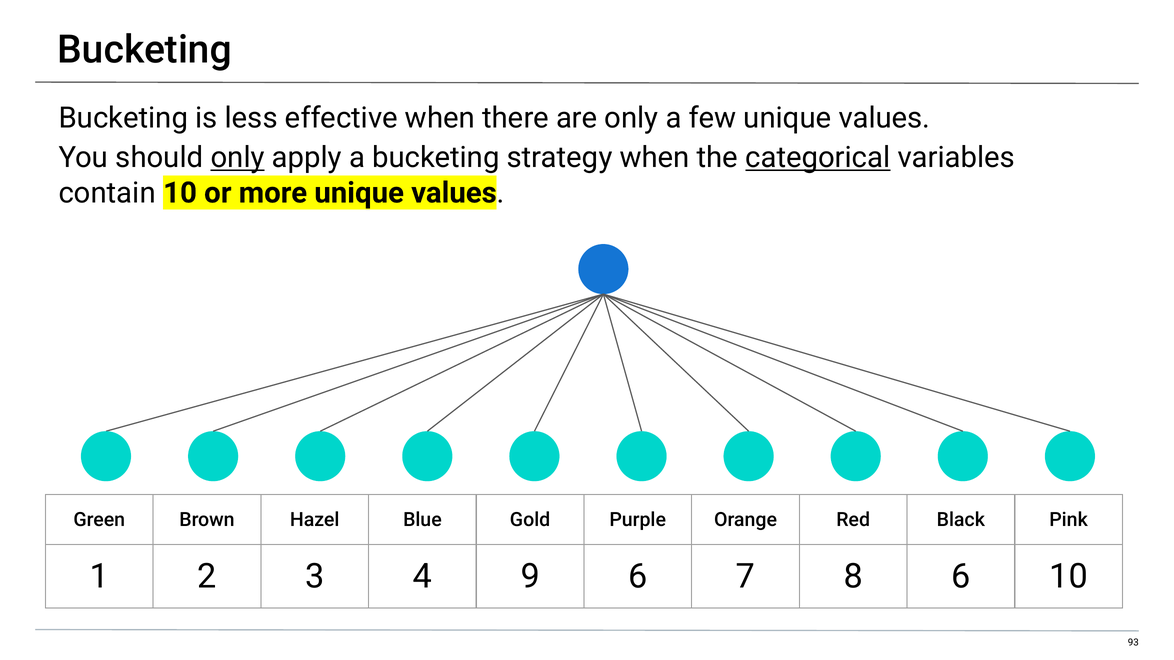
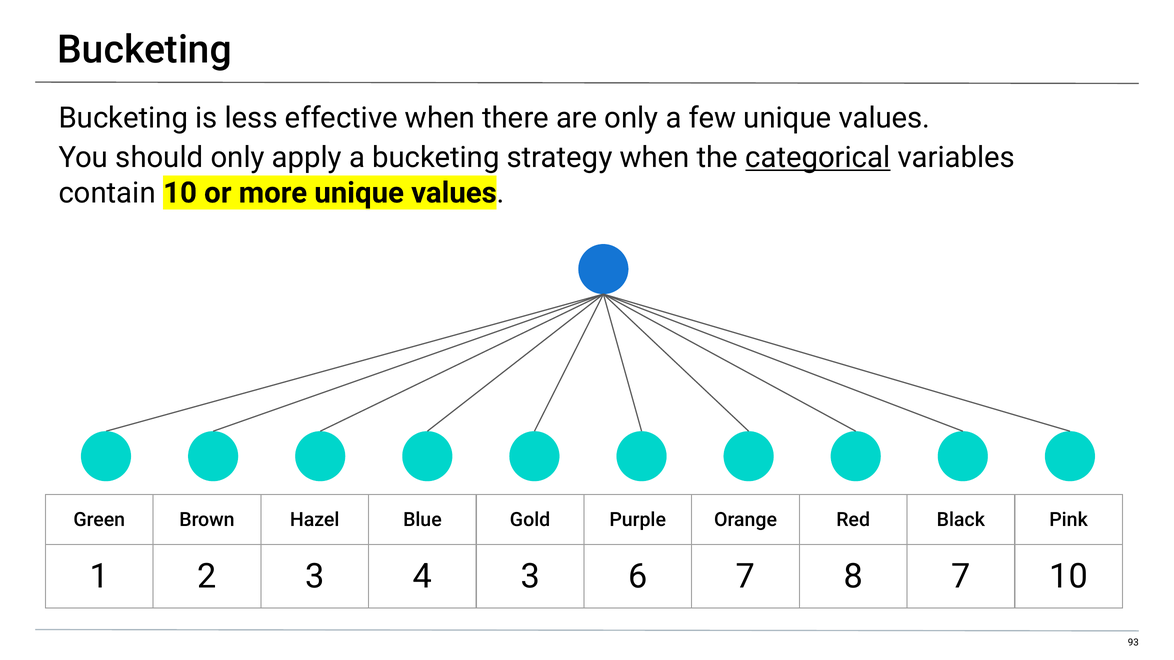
only underline: present -> none (238, 158)
4 9: 9 -> 3 (530, 577)
8 6: 6 -> 7 (961, 577)
